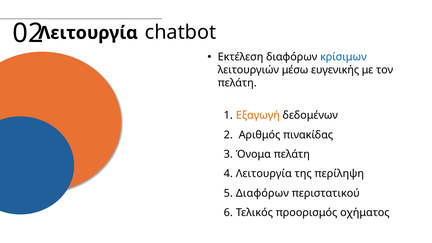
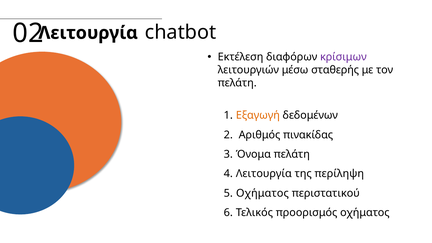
κρίσιμων colour: blue -> purple (343, 57)
ευγενικής: ευγενικής -> σταθερής (335, 70)
Διαφόρων: Διαφόρων -> Οχήματος (262, 193)
